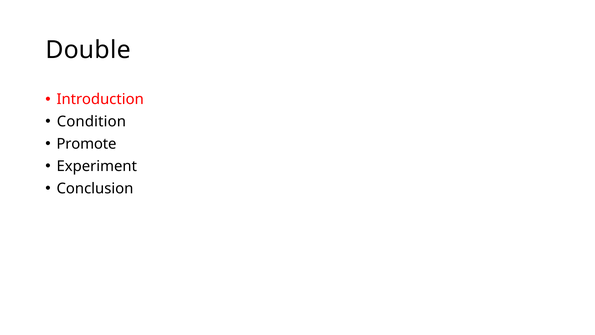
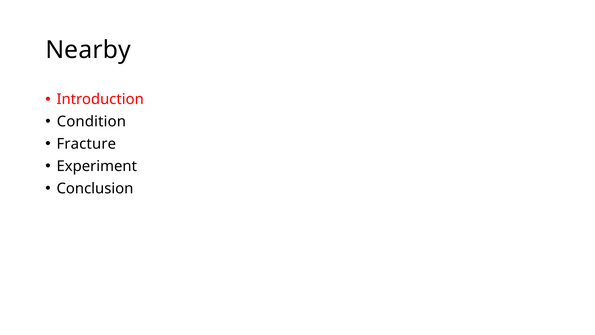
Double: Double -> Nearby (88, 50)
Promote: Promote -> Fracture (86, 144)
